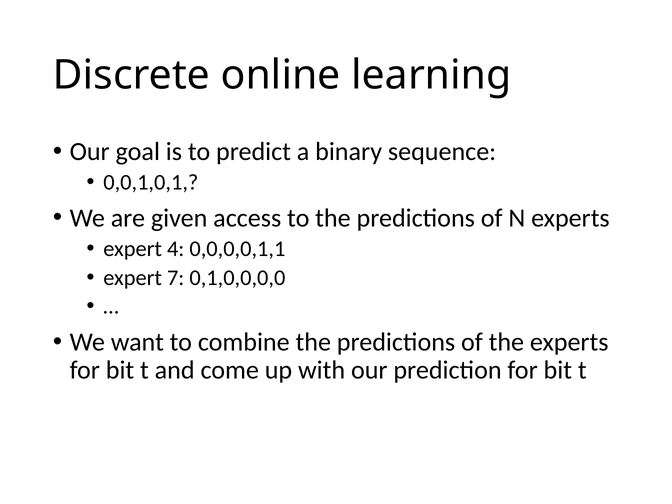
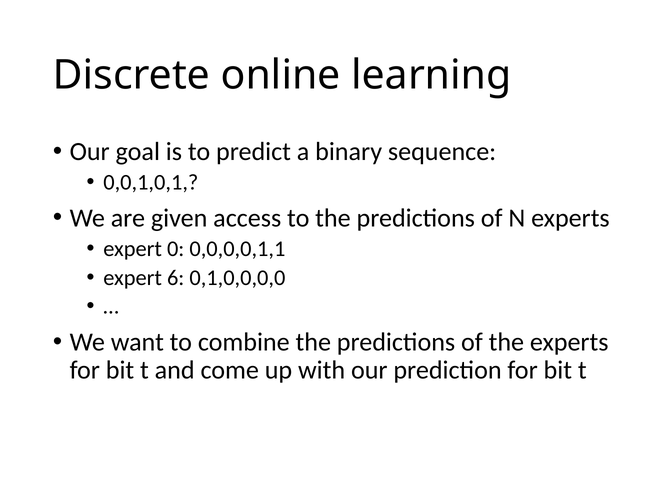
4: 4 -> 0 (176, 249)
7: 7 -> 6 (176, 278)
